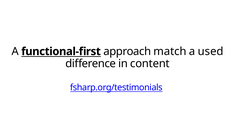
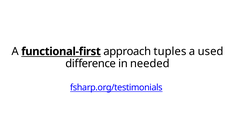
match: match -> tuples (170, 51)
content: content -> needed (150, 63)
